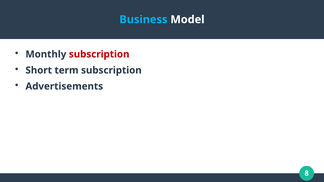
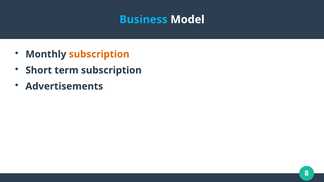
subscription colour: red -> orange (99, 54)
